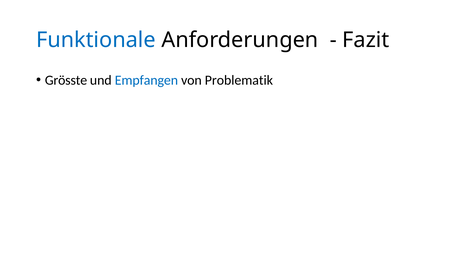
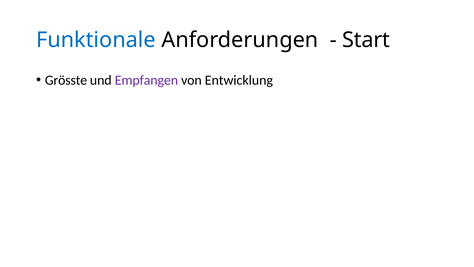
Fazit: Fazit -> Start (366, 40)
Empfangen colour: blue -> purple (146, 80)
Problematik: Problematik -> Entwicklung (239, 80)
